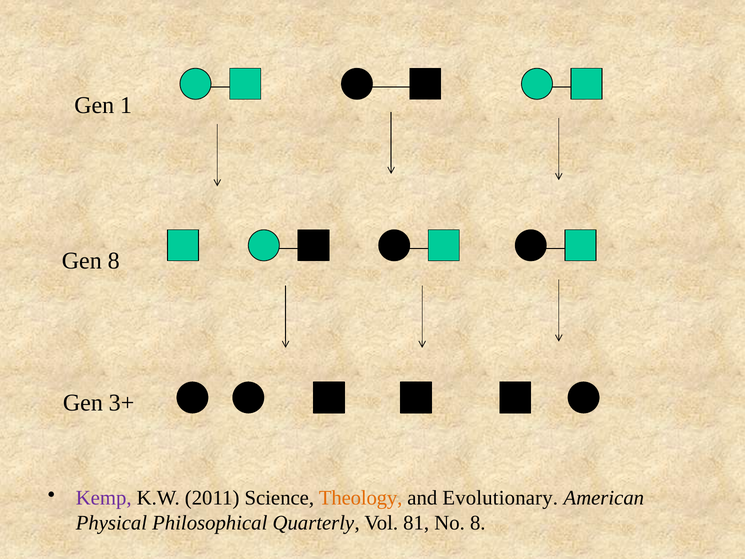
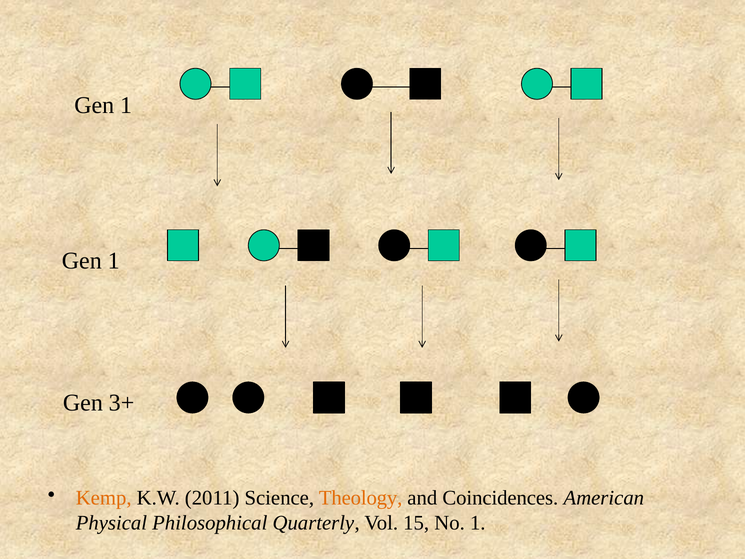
8: 8 -> 1 (114, 261)
Kemp colour: purple -> orange (104, 498)
Evolutionary: Evolutionary -> Coincidences (500, 498)
81: 81 -> 15 (416, 523)
No 8: 8 -> 1 (478, 523)
